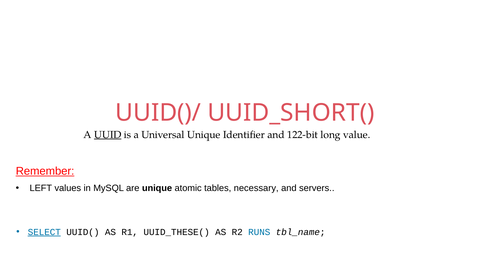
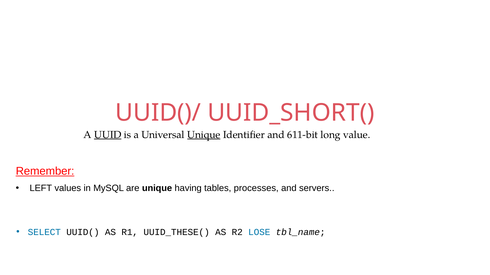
Unique underline: none -> present (204, 135)
122-bit: 122-bit -> 611-bit (303, 135)
atomic: atomic -> having (188, 189)
necessary: necessary -> processes (256, 189)
SELECT underline: present -> none (44, 233)
RUNS: RUNS -> LOSE (259, 233)
